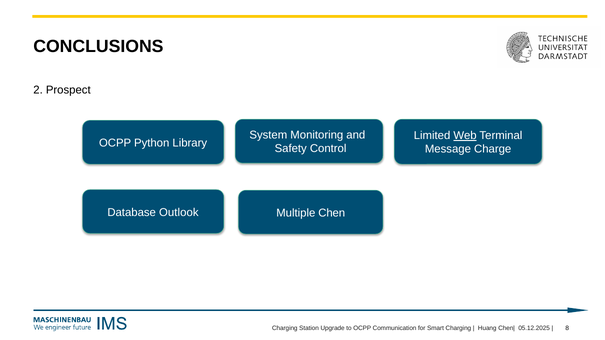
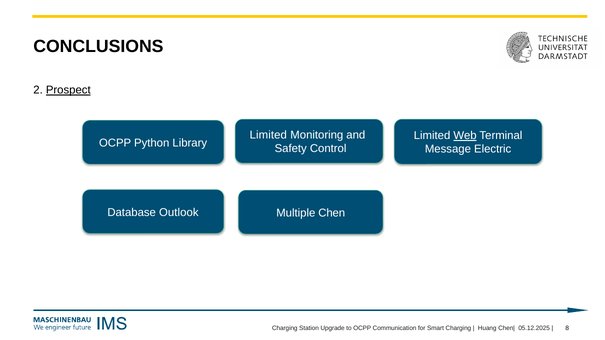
Prospect underline: none -> present (68, 90)
System: System -> Limited (268, 135)
Charge: Charge -> Electric (493, 149)
